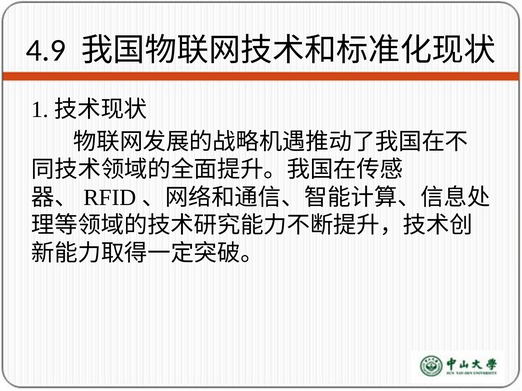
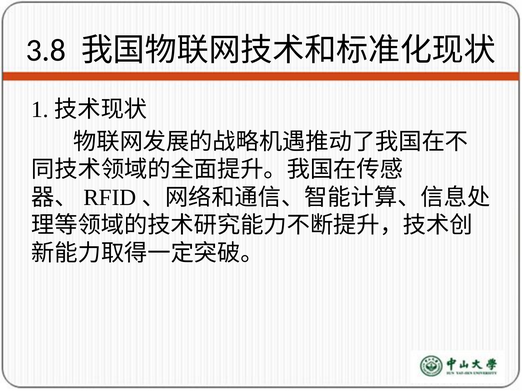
4.9: 4.9 -> 3.8 (46, 51)
